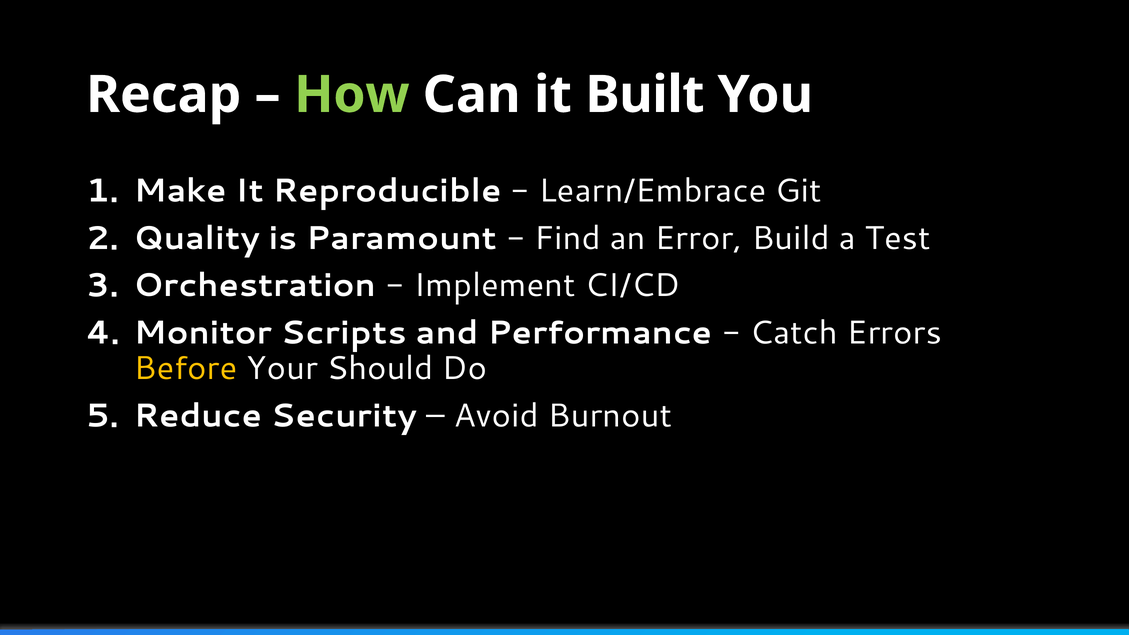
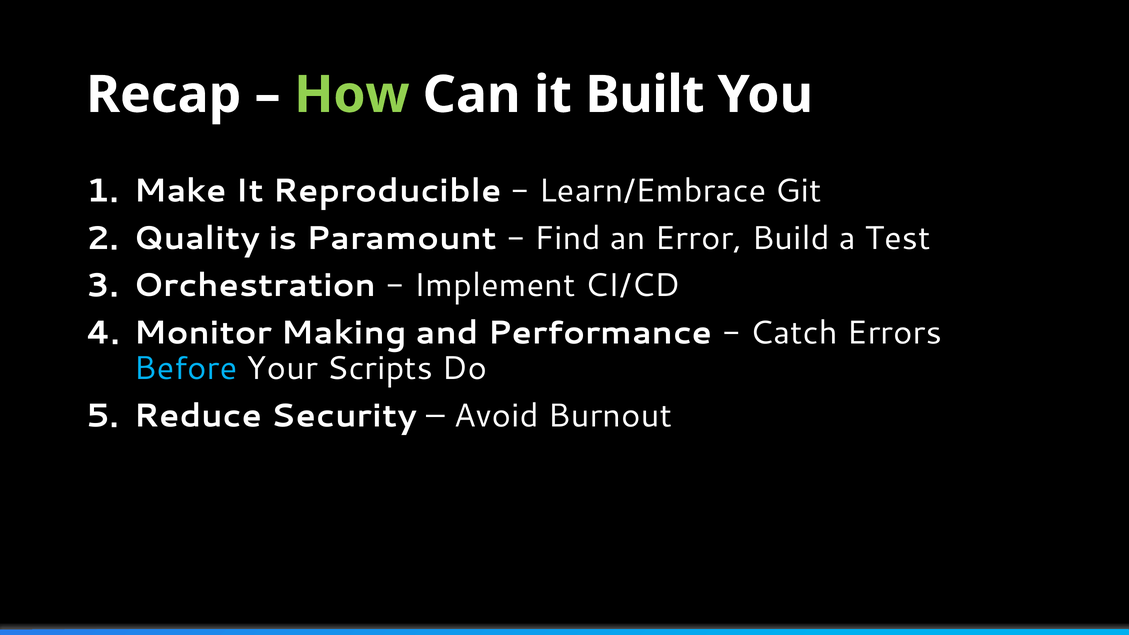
Scripts: Scripts -> Making (344, 333)
Before colour: yellow -> light blue (186, 368)
Should: Should -> Scripts (380, 368)
